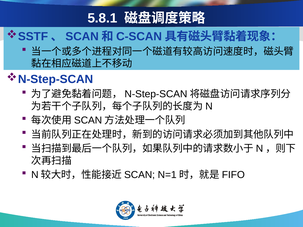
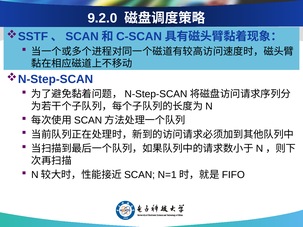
5.8.1: 5.8.1 -> 9.2.0 (102, 18)
